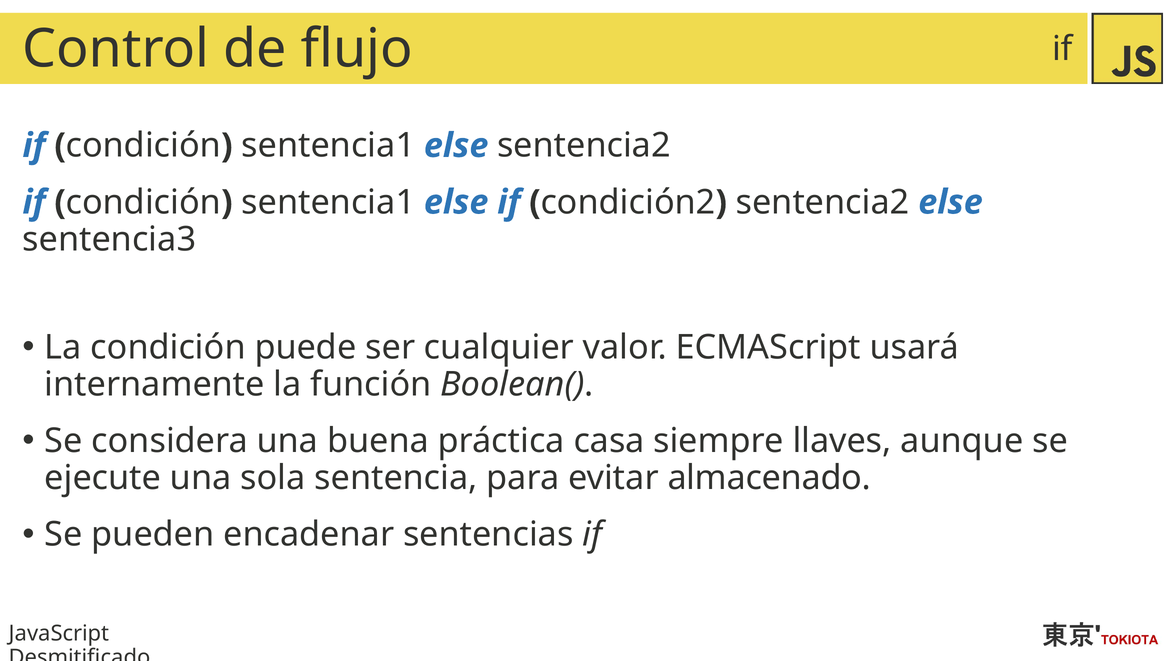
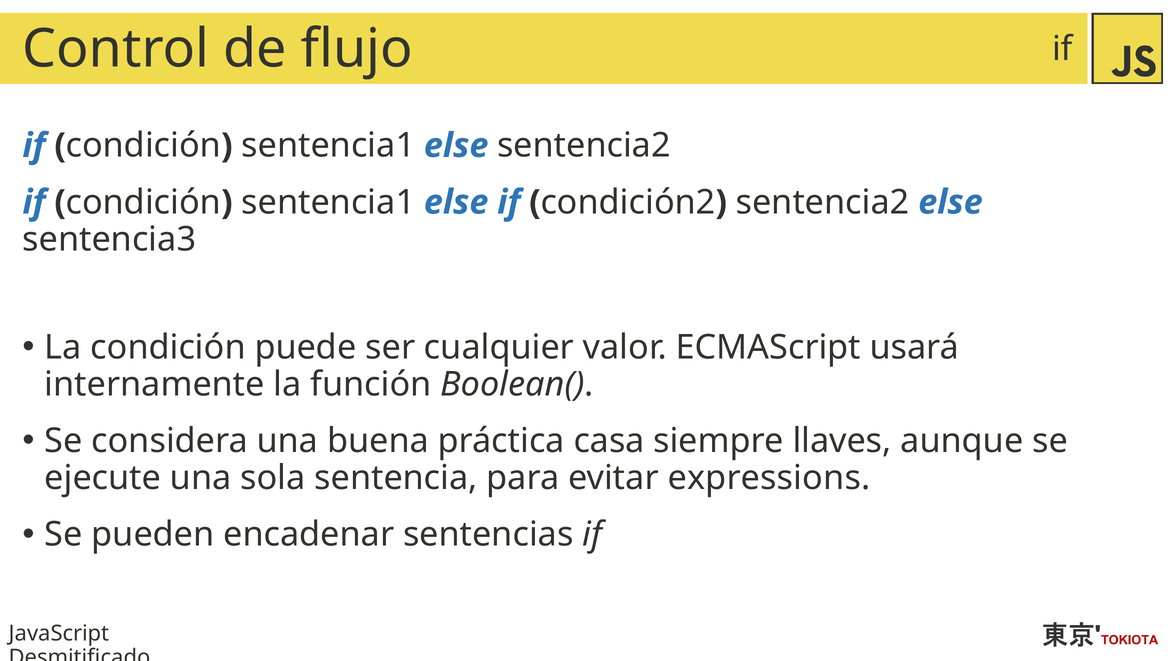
almacenado: almacenado -> expressions (769, 478)
